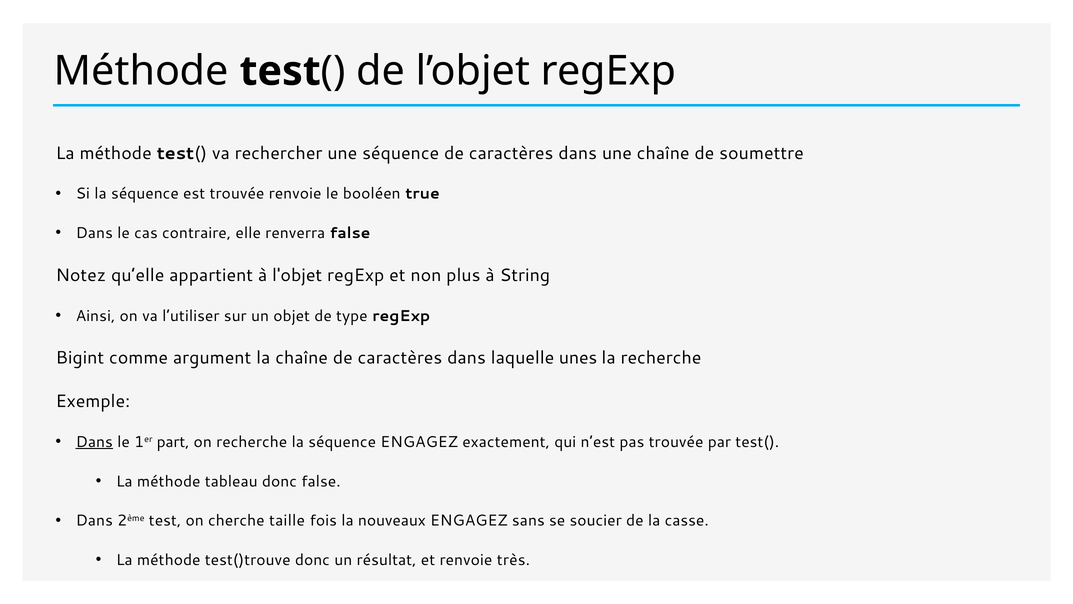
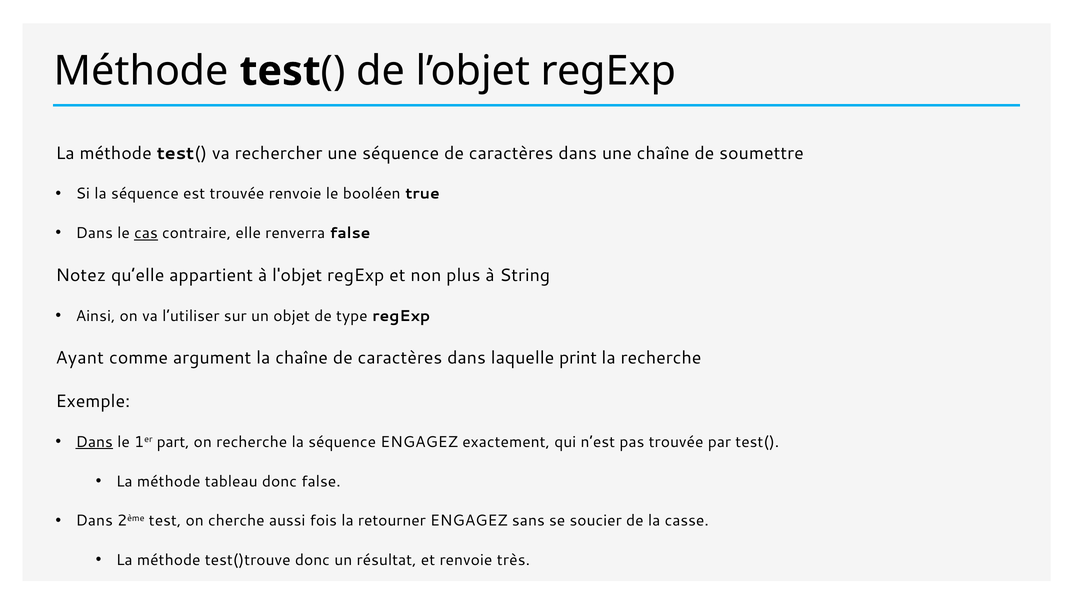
cas underline: none -> present (146, 233)
Bigint: Bigint -> Ayant (80, 358)
unes: unes -> print (578, 358)
taille: taille -> aussi (287, 520)
nouveaux: nouveaux -> retourner (392, 520)
